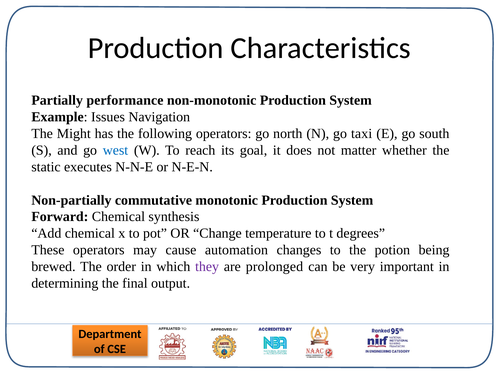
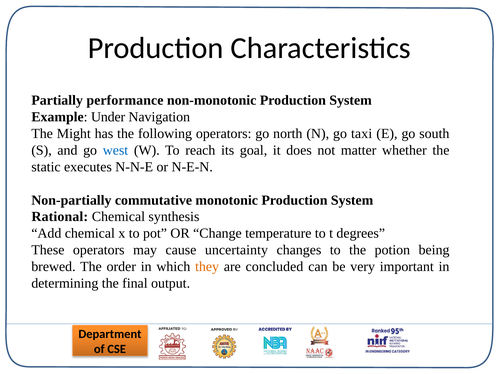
Issues: Issues -> Under (108, 117)
Forward: Forward -> Rational (60, 217)
automation: automation -> uncertainty (236, 250)
they colour: purple -> orange (207, 267)
prolonged: prolonged -> concluded (274, 267)
